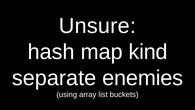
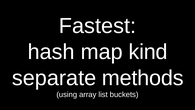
Unsure: Unsure -> Fastest (97, 26)
enemies: enemies -> methods (143, 78)
